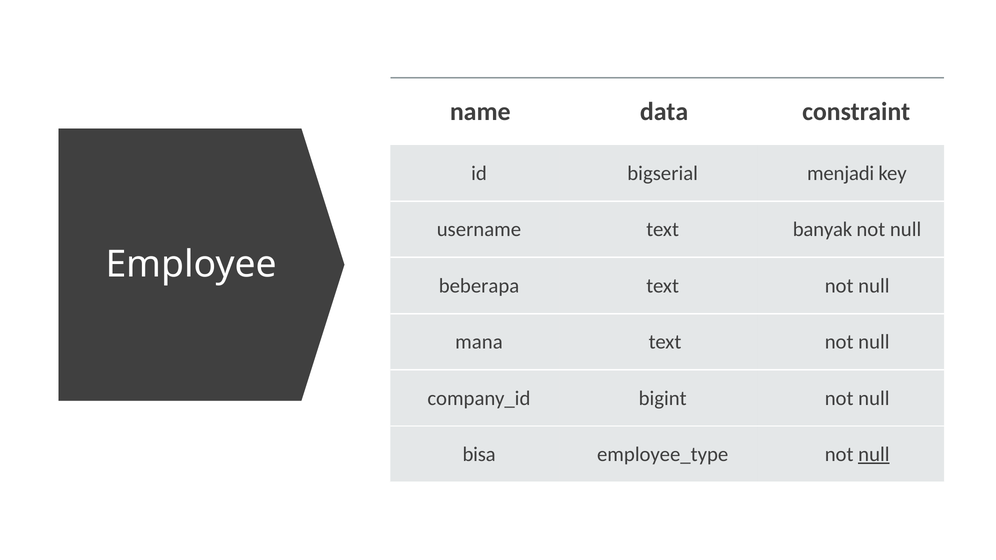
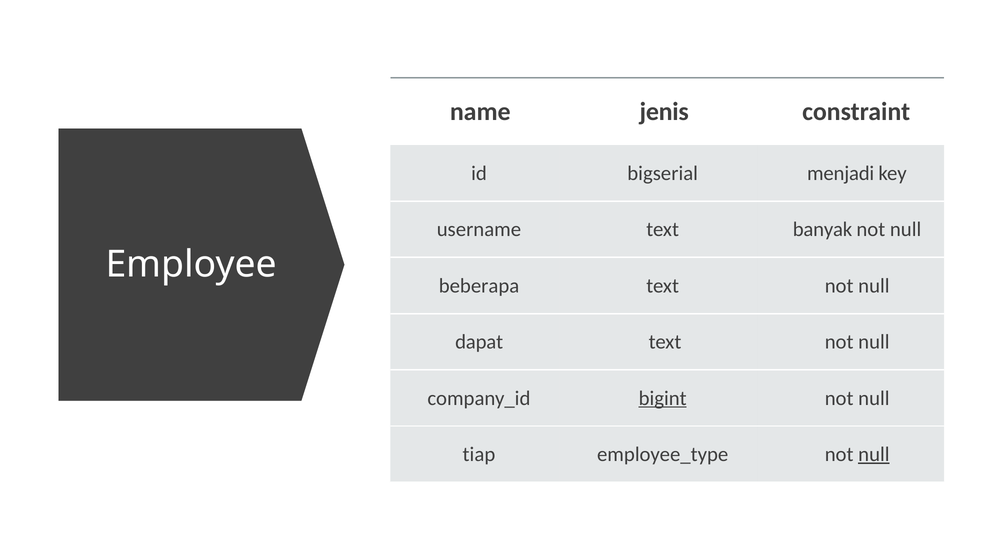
data: data -> jenis (664, 112)
mana: mana -> dapat (479, 342)
bigint underline: none -> present (663, 398)
bisa: bisa -> tiap (479, 455)
